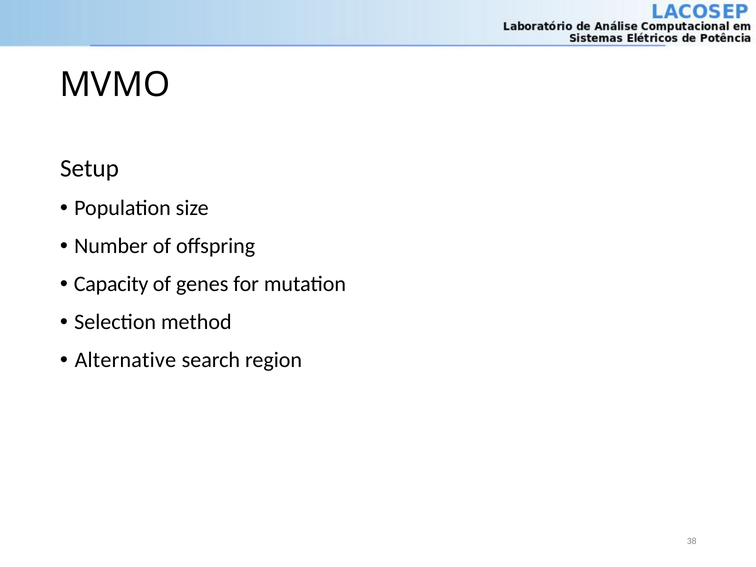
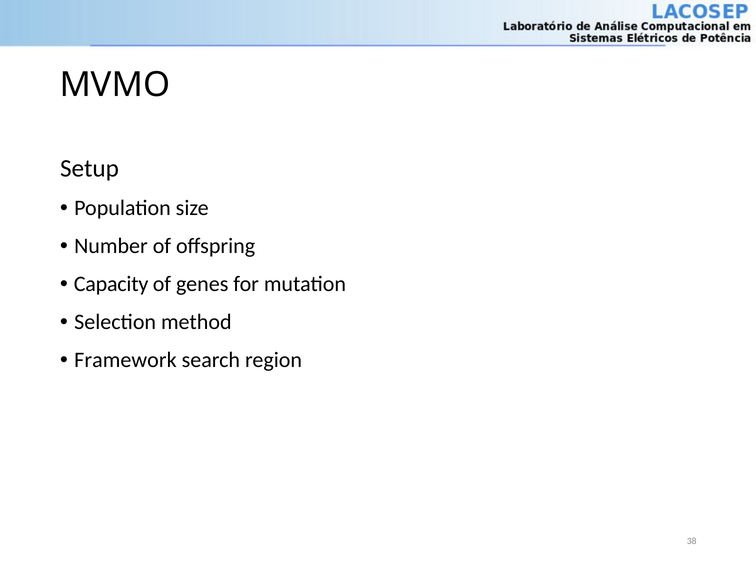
Alternative: Alternative -> Framework (125, 360)
